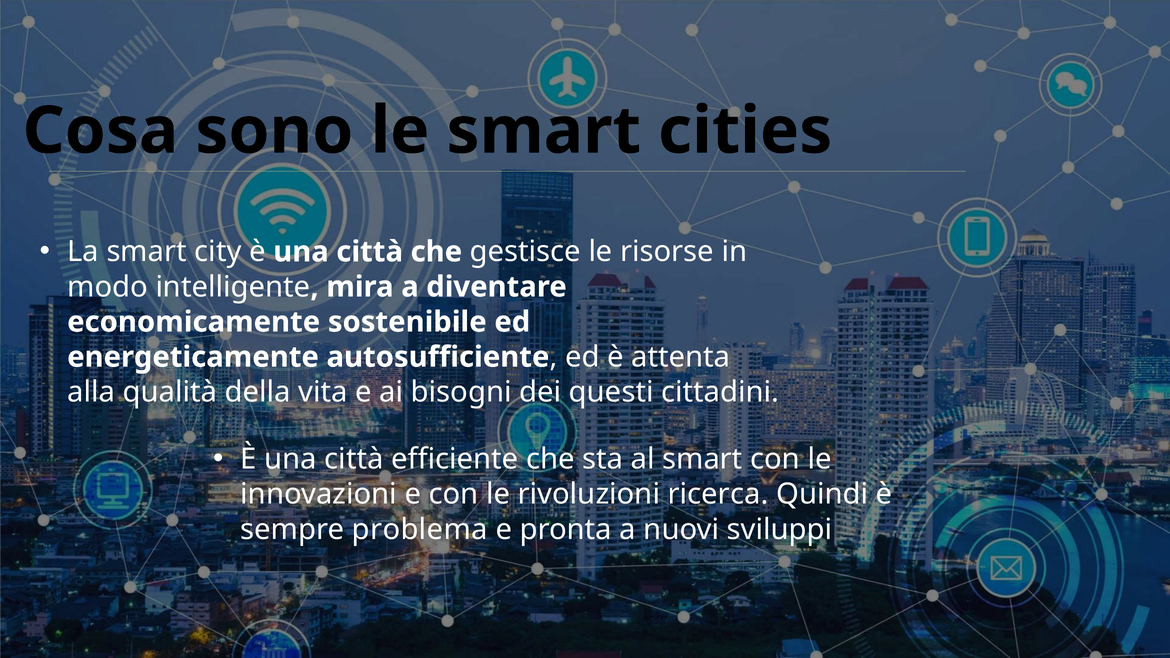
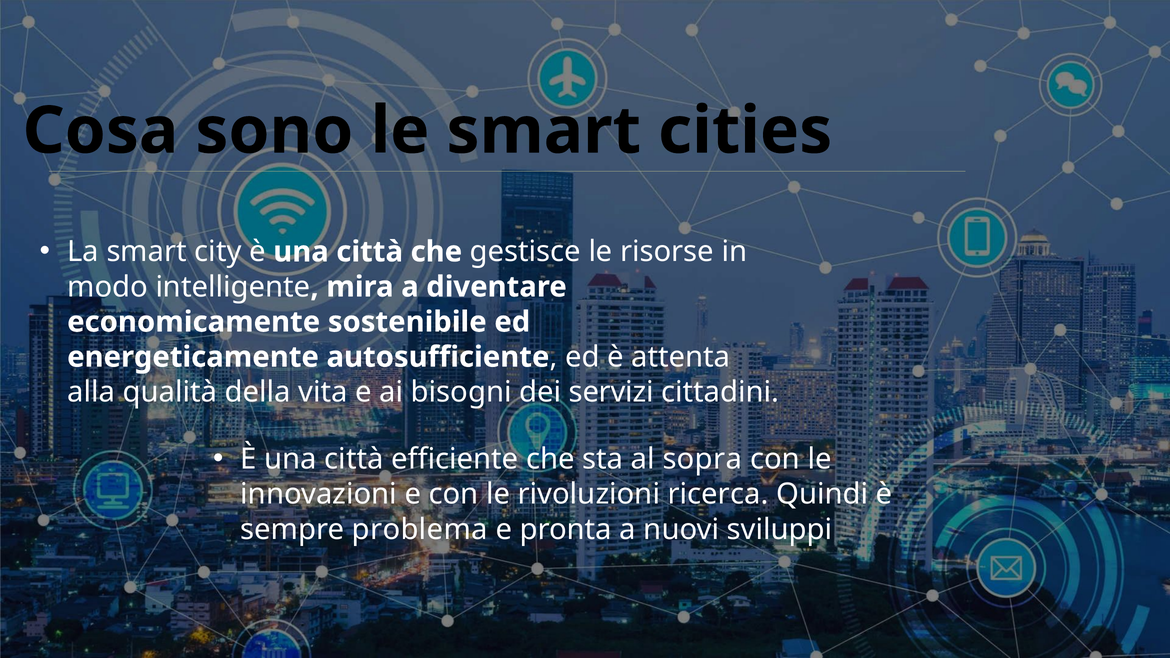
questi: questi -> servizi (611, 392)
al smart: smart -> sopra (702, 459)
